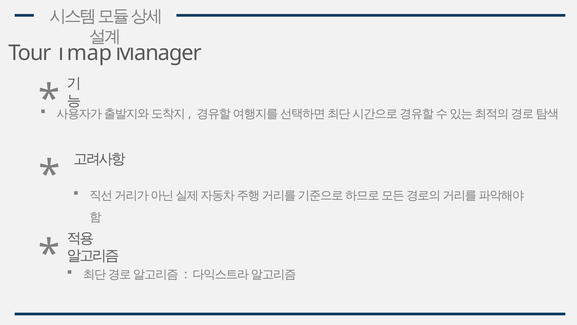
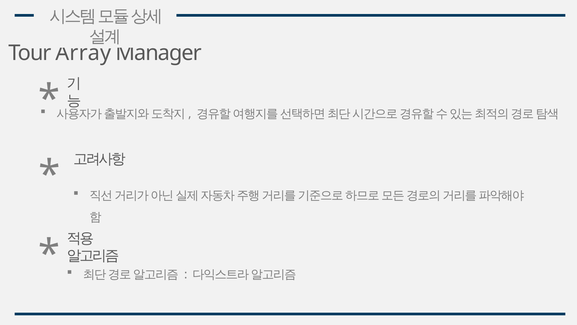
Tmap: Tmap -> Array (83, 53)
